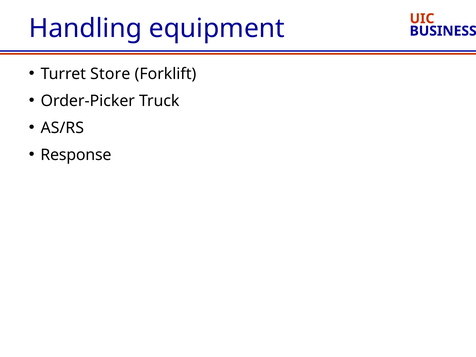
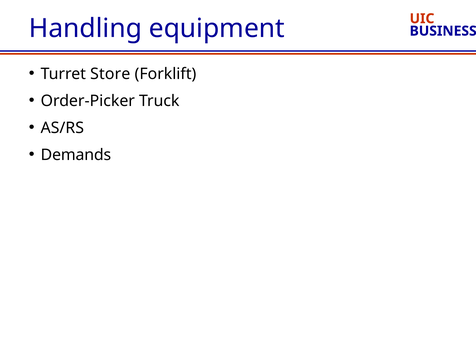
Response: Response -> Demands (76, 155)
